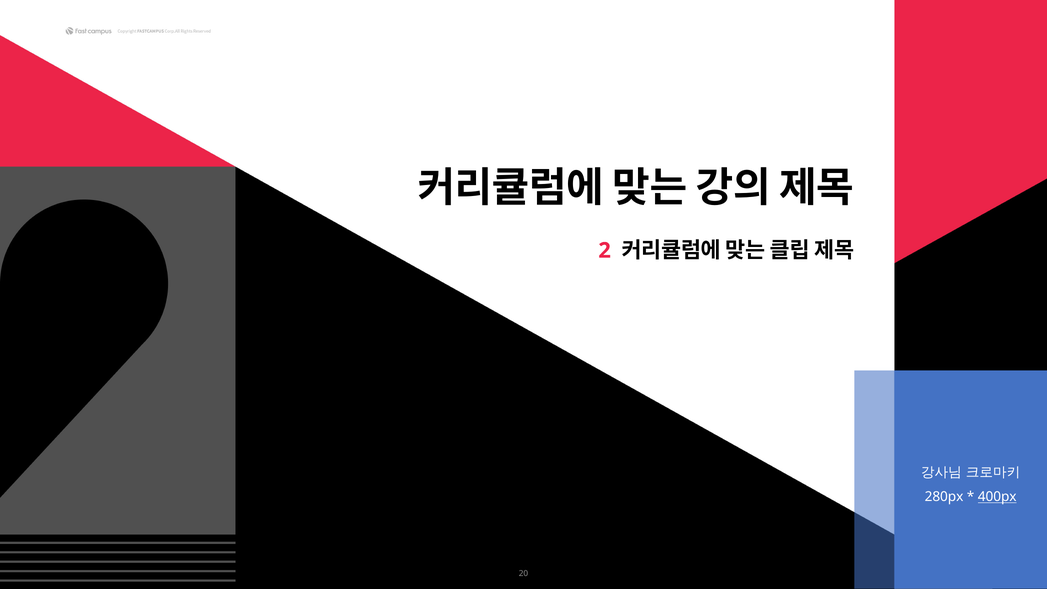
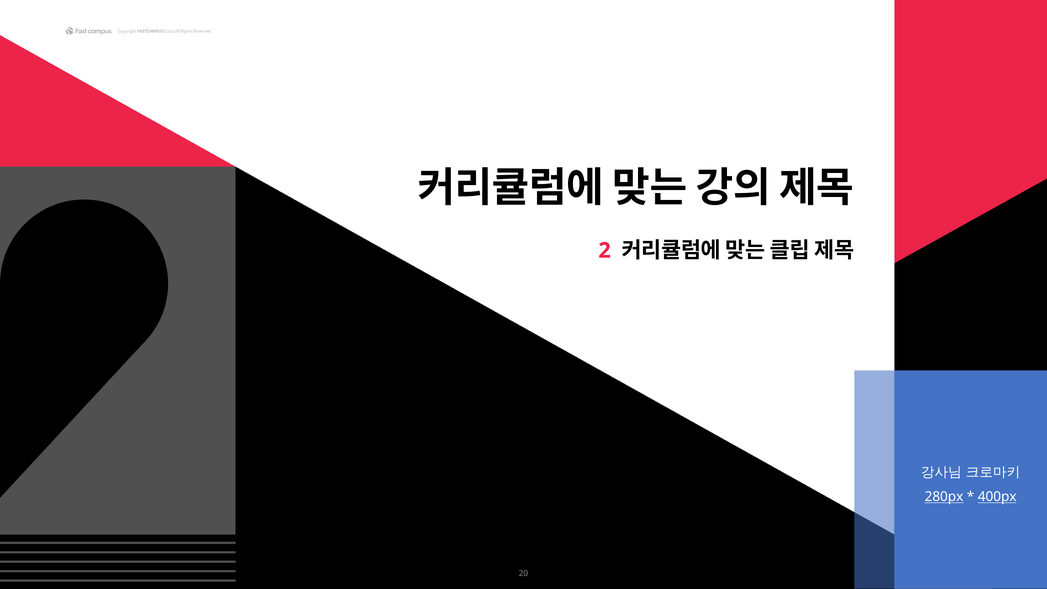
280px underline: none -> present (944, 497)
